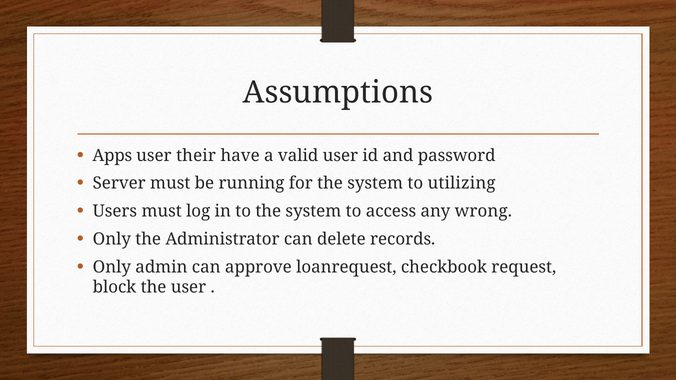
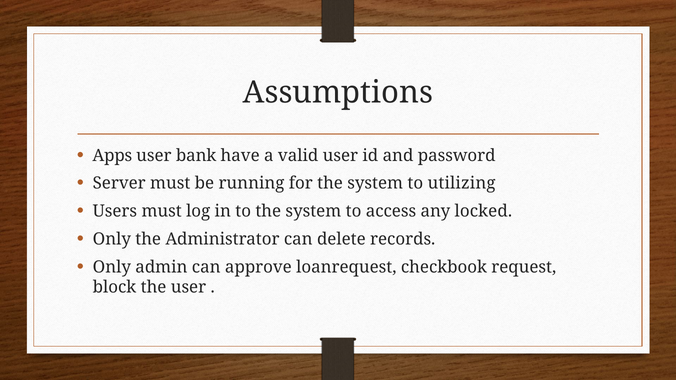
their: their -> bank (196, 156)
wrong: wrong -> locked (483, 211)
